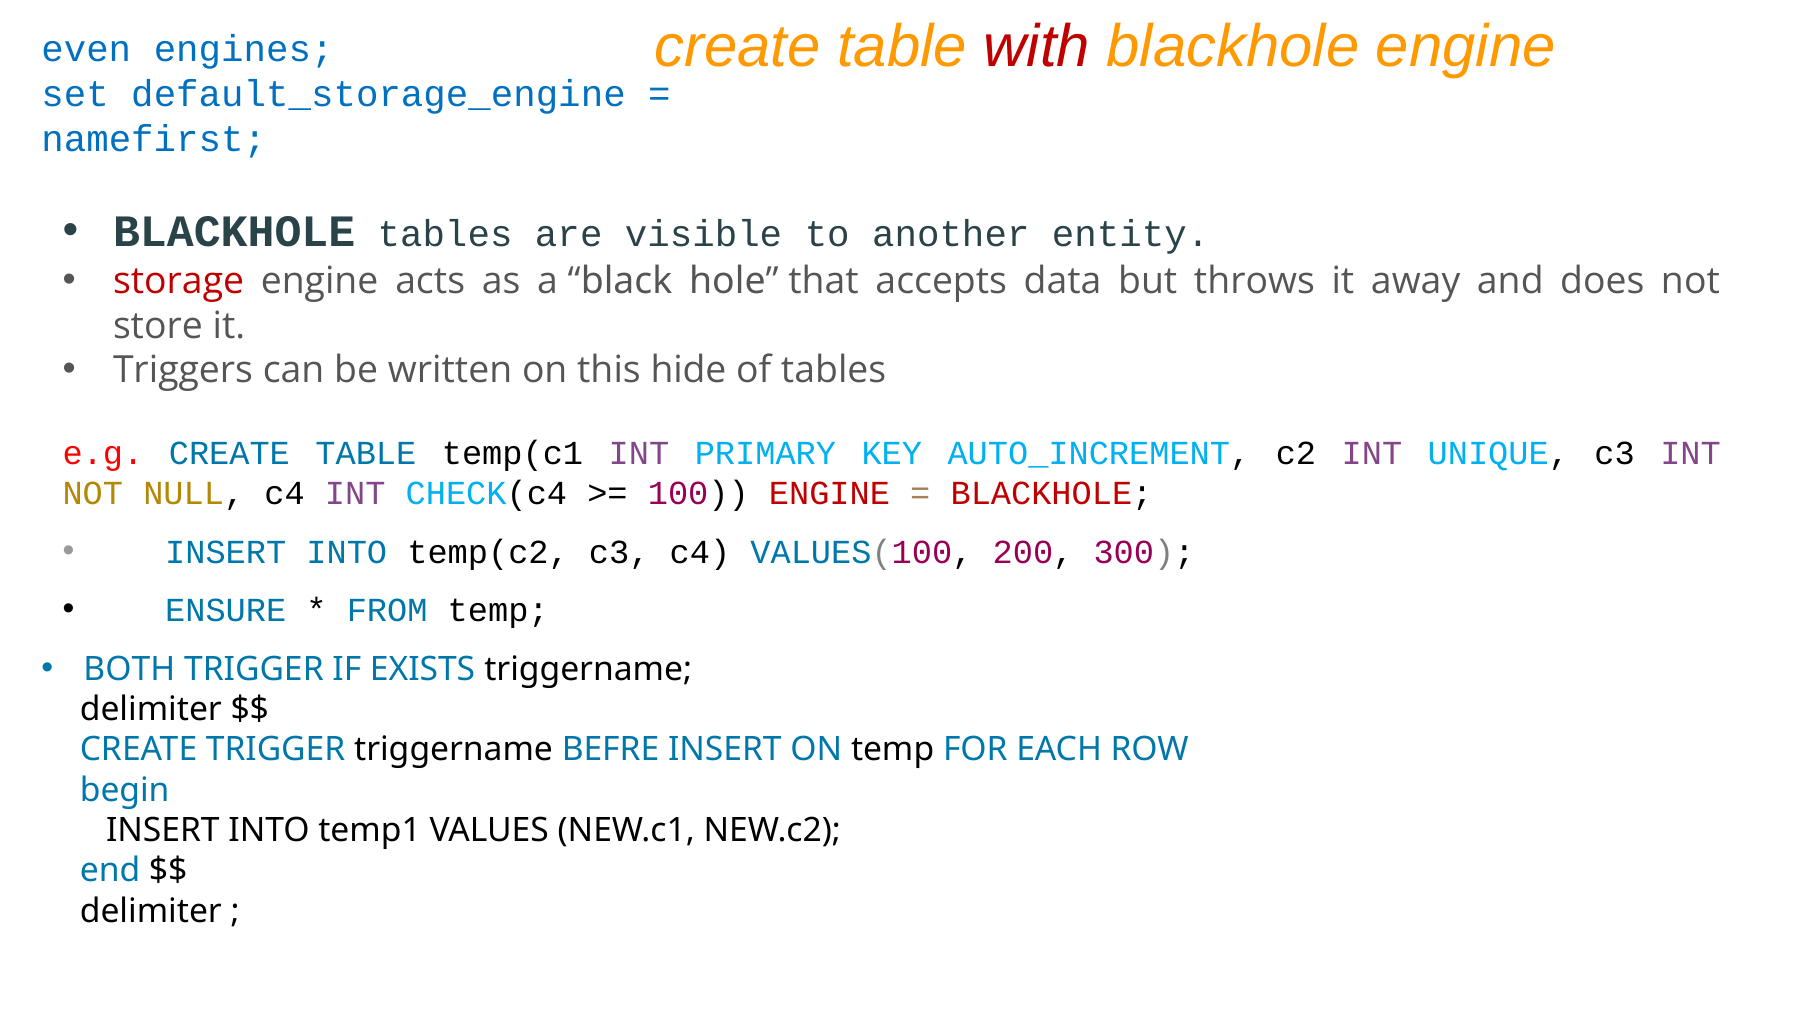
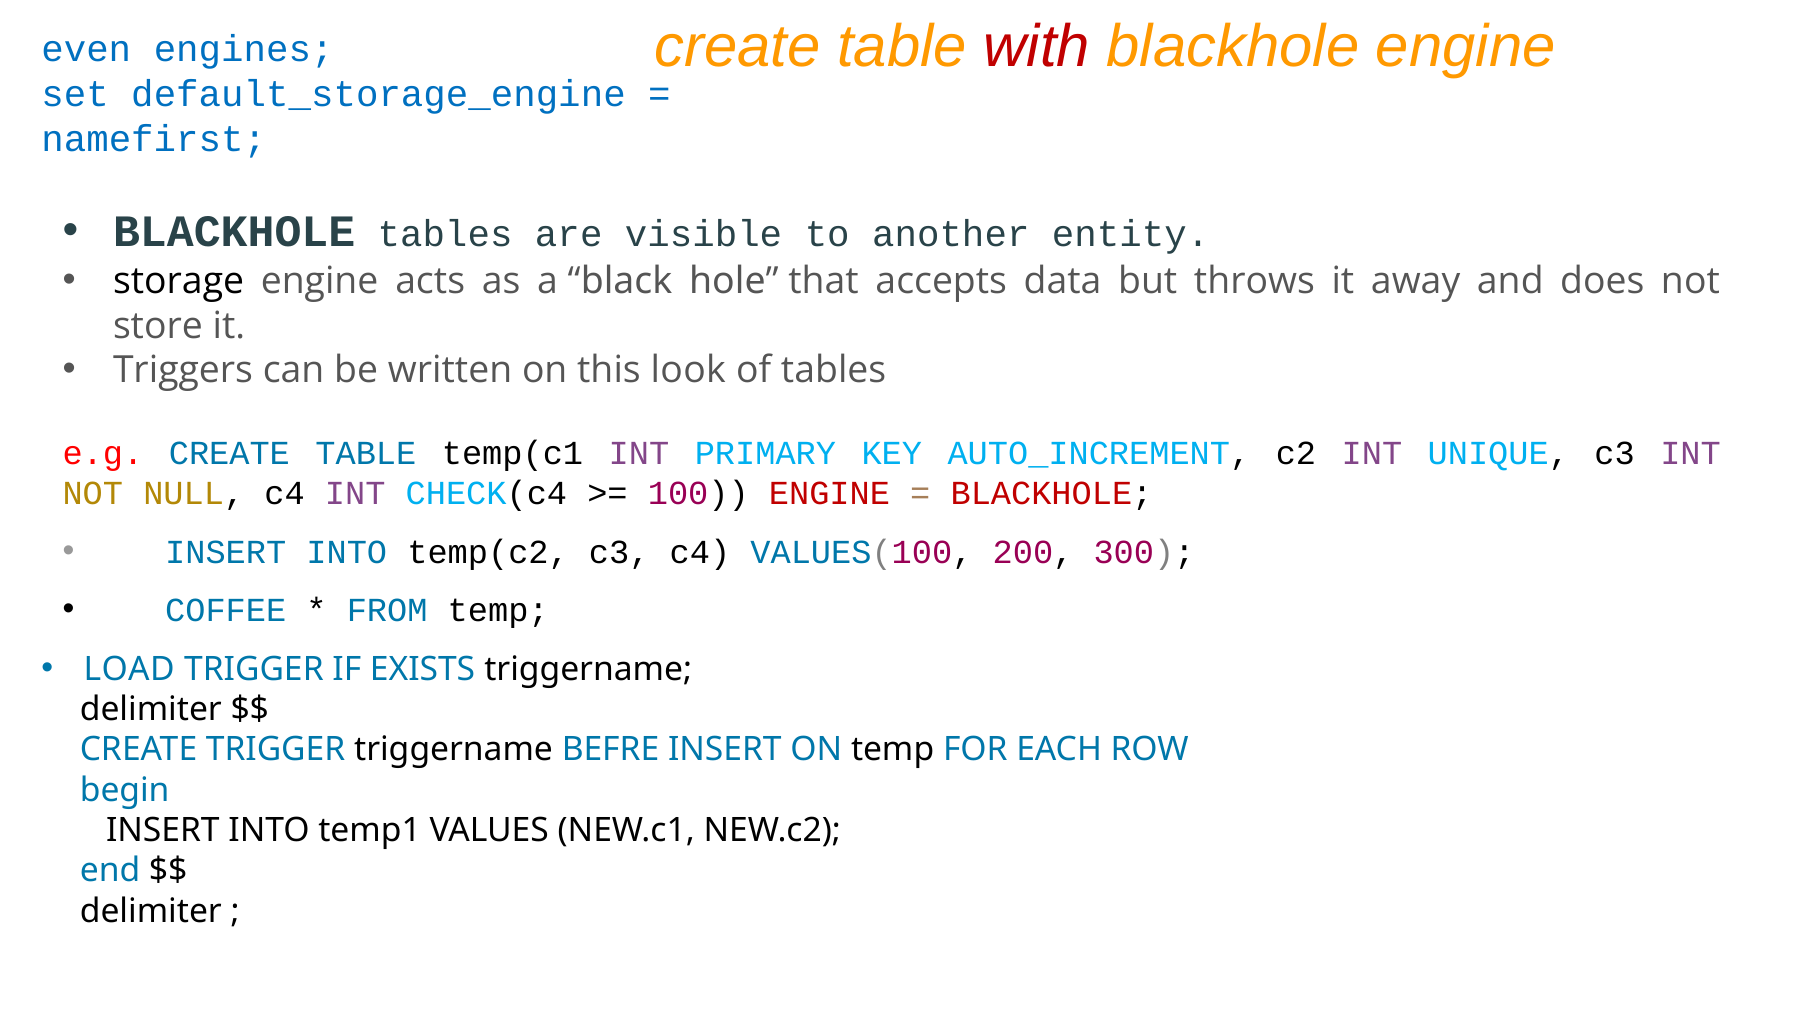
storage colour: red -> black (179, 281)
hide: hide -> look (688, 371)
ENSURE: ENSURE -> COFFEE (226, 610)
BOTH: BOTH -> LOAD (129, 669)
